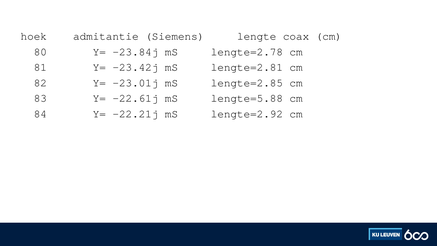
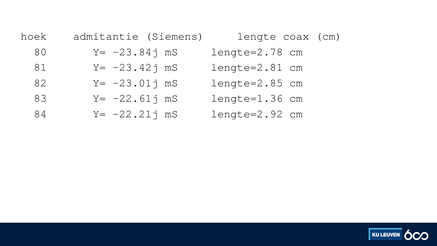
lengte=5.88: lengte=5.88 -> lengte=1.36 (247, 98)
